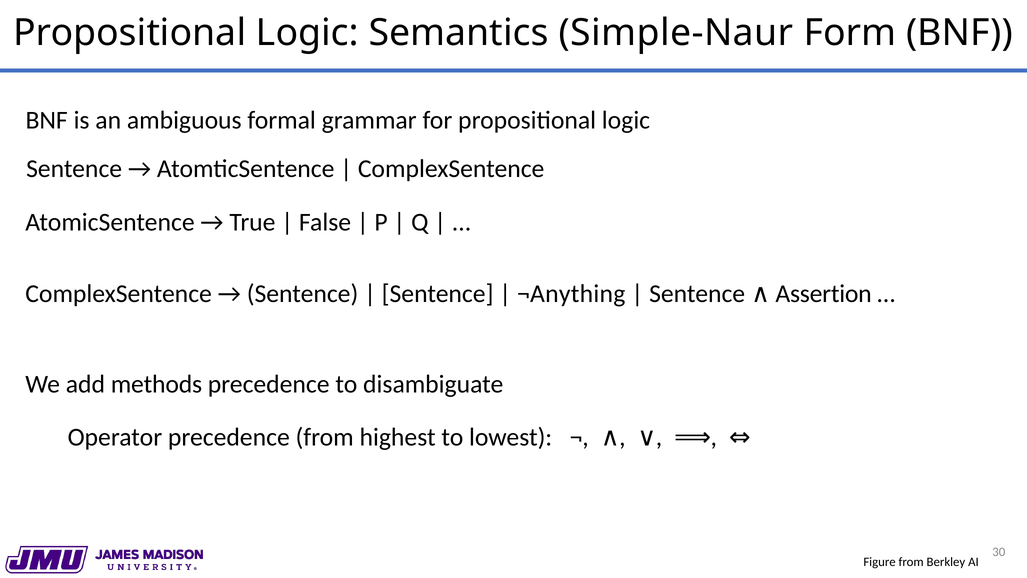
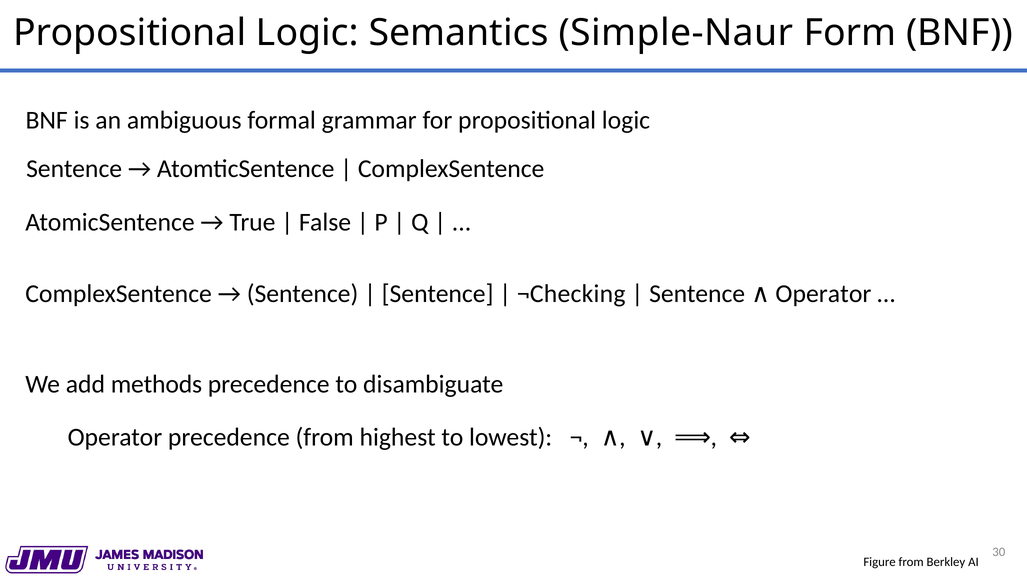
¬Anything: ¬Anything -> ¬Checking (571, 294)
Sentence Assertion: Assertion -> Operator (823, 294)
